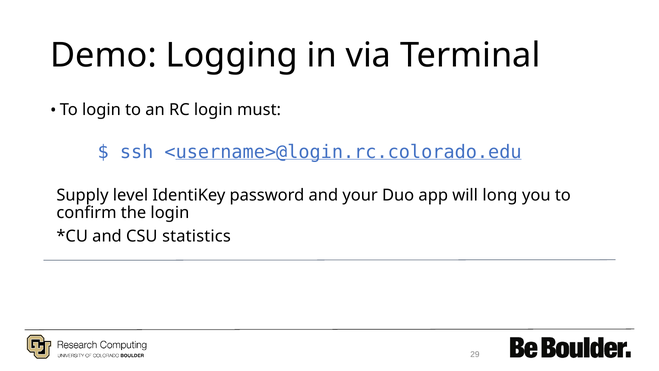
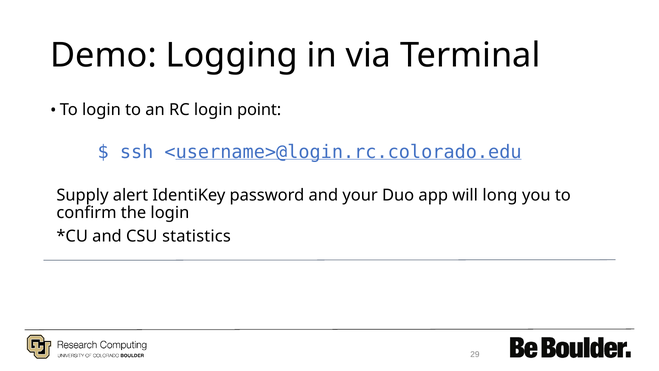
must: must -> point (259, 110)
level: level -> alert (131, 195)
